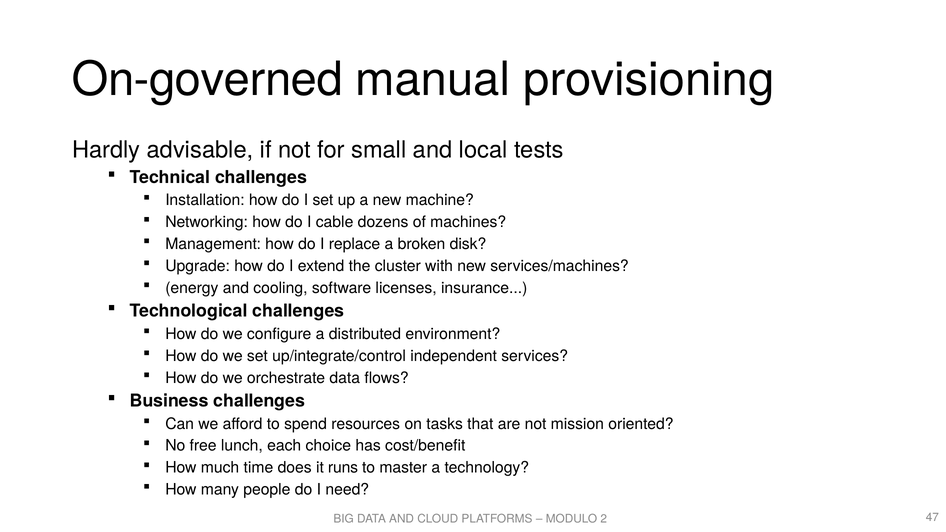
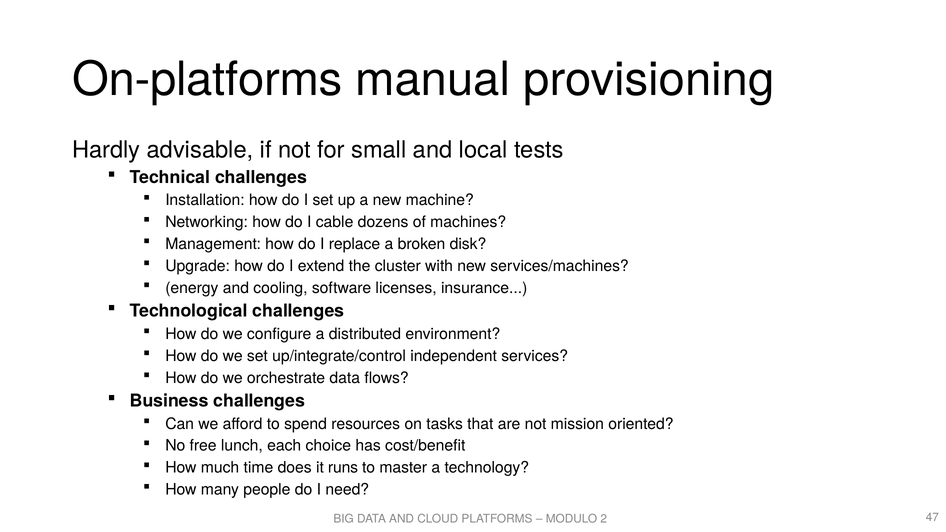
On-governed: On-governed -> On-platforms (207, 79)
